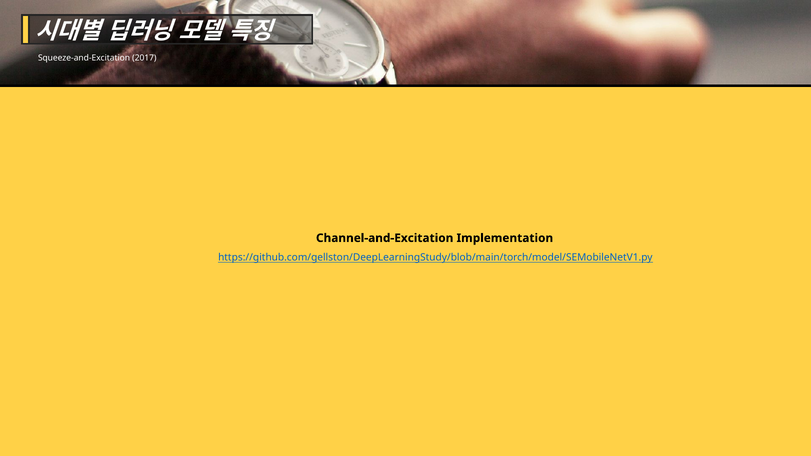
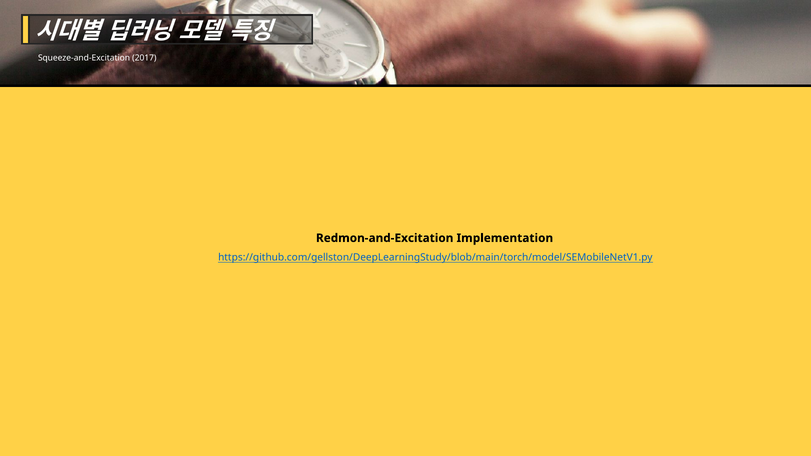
Channel-and-Excitation: Channel-and-Excitation -> Redmon-and-Excitation (385, 238)
